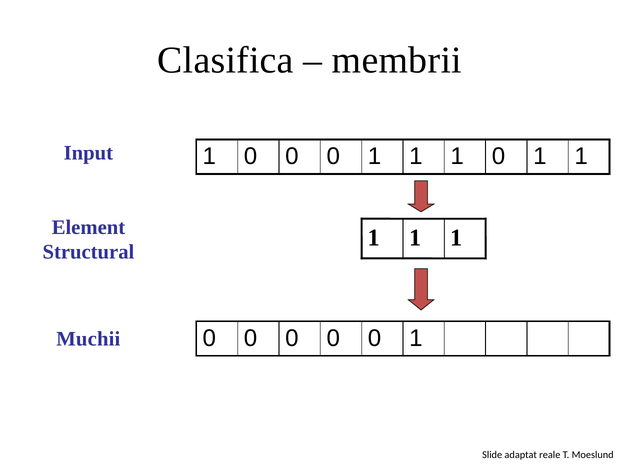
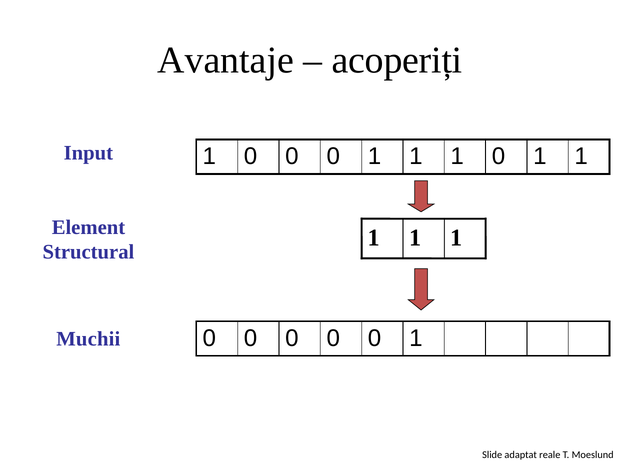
Clasifica: Clasifica -> Avantaje (226, 60)
membrii: membrii -> acoperiți (397, 60)
